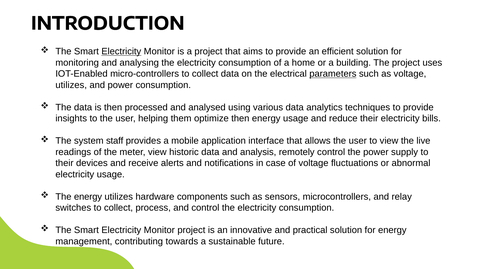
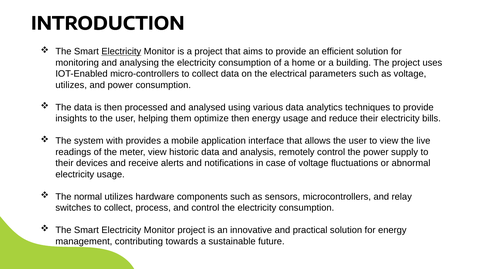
parameters underline: present -> none (333, 74)
staff: staff -> with (115, 141)
The energy: energy -> normal (88, 197)
